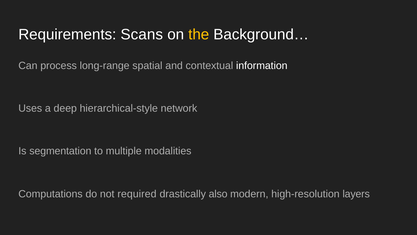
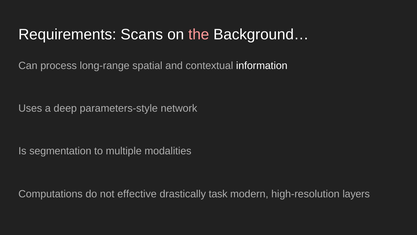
the colour: yellow -> pink (199, 35)
hierarchical-style: hierarchical-style -> parameters-style (119, 108)
required: required -> effective (137, 194)
also: also -> task (218, 194)
